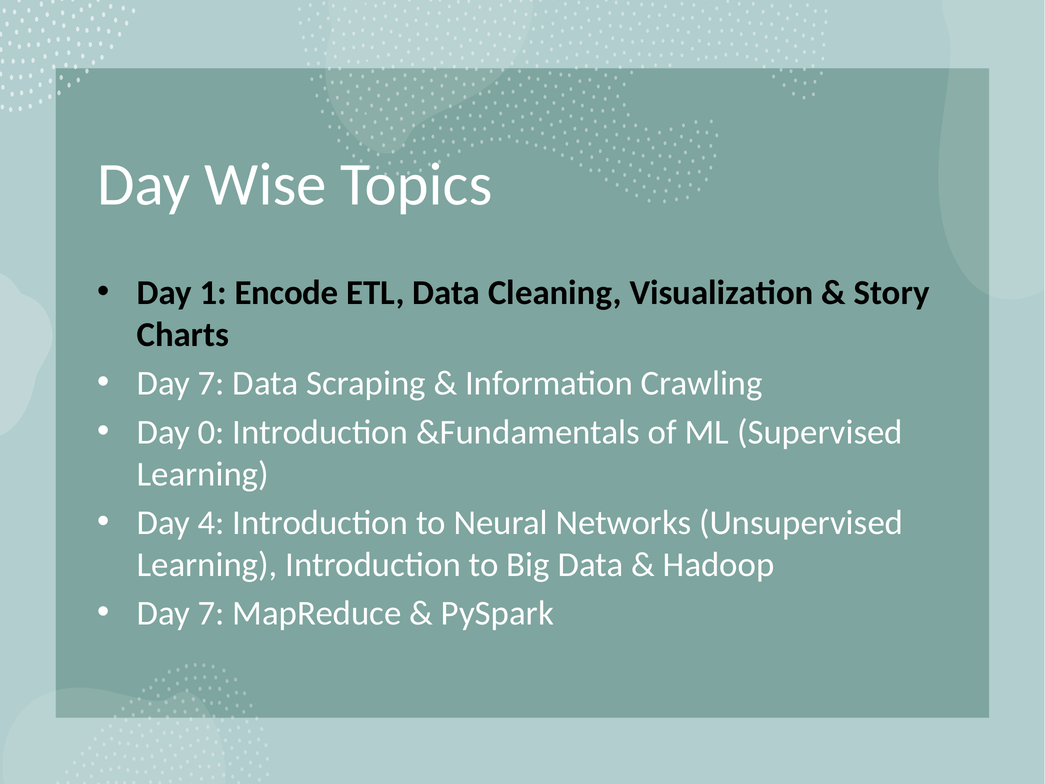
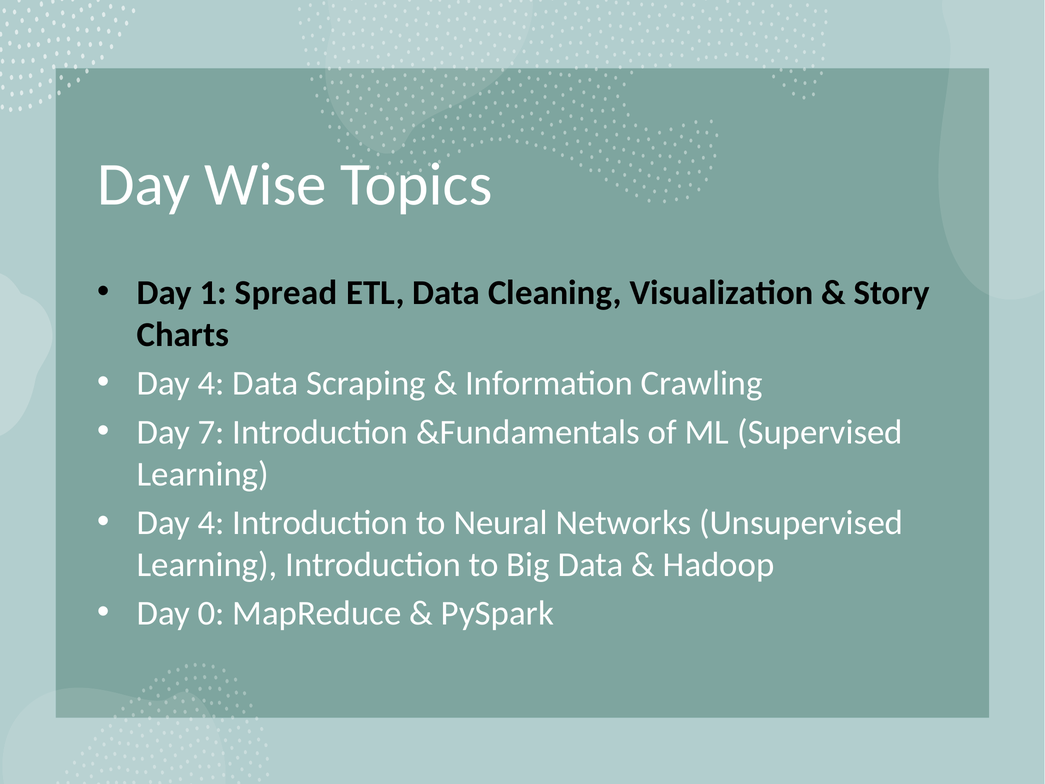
Encode: Encode -> Spread (286, 293)
7: 7 -> 4 (211, 383)
0: 0 -> 7 (211, 432)
7: 7 -> 0 (211, 613)
